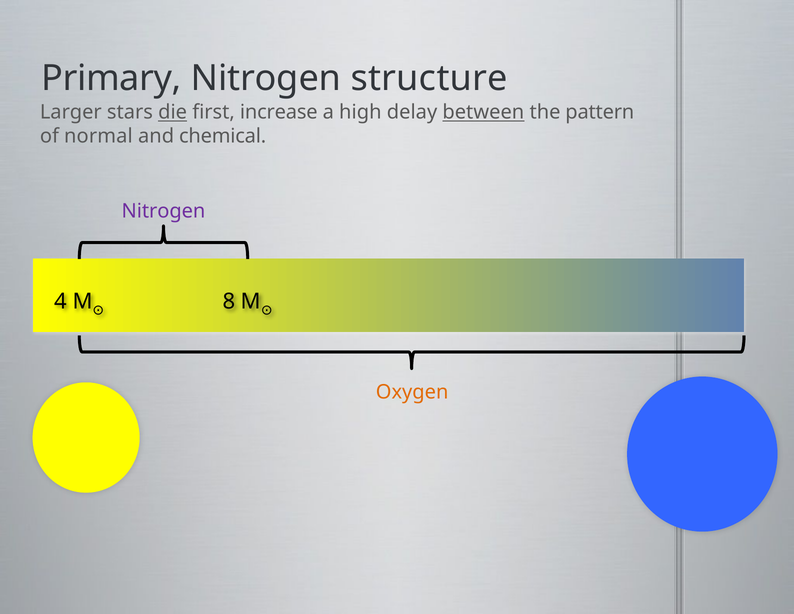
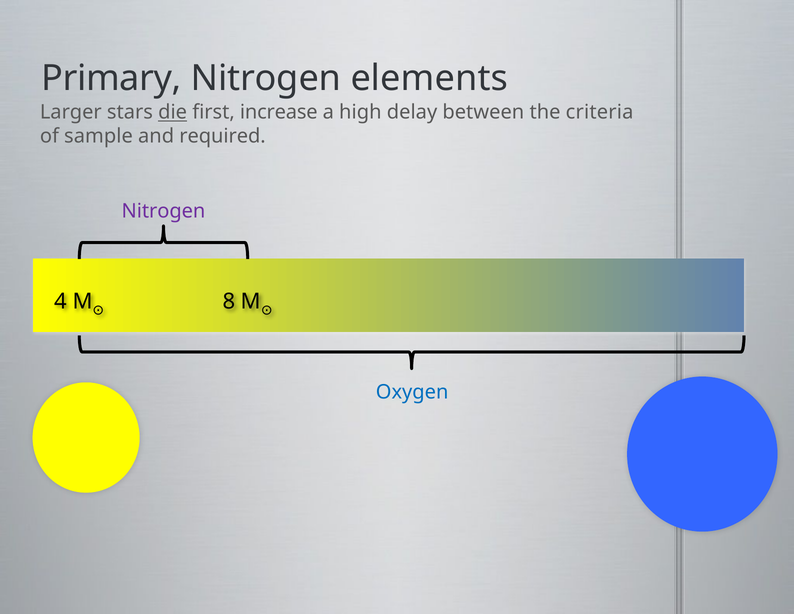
structure: structure -> elements (429, 78)
between underline: present -> none (483, 112)
pattern: pattern -> criteria (600, 112)
normal: normal -> sample (98, 136)
chemical: chemical -> required (223, 136)
Oxygen colour: orange -> blue (412, 392)
